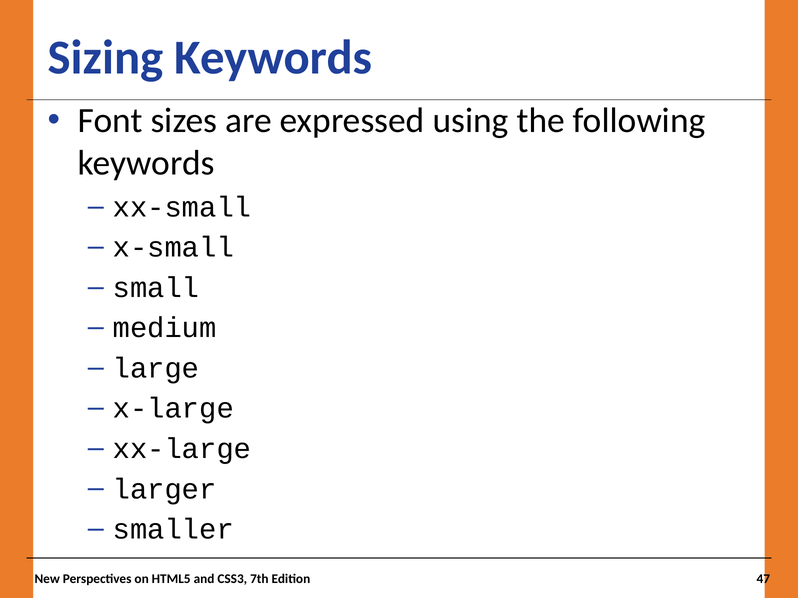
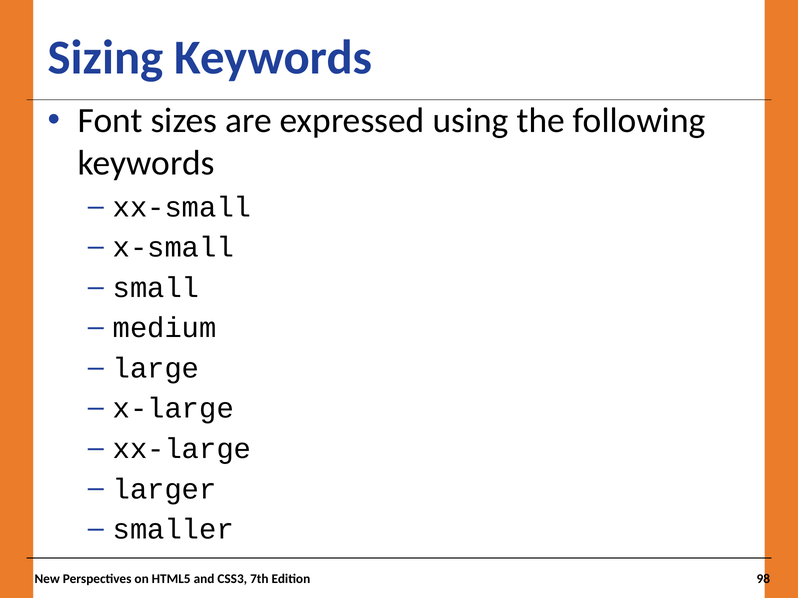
47: 47 -> 98 (763, 579)
